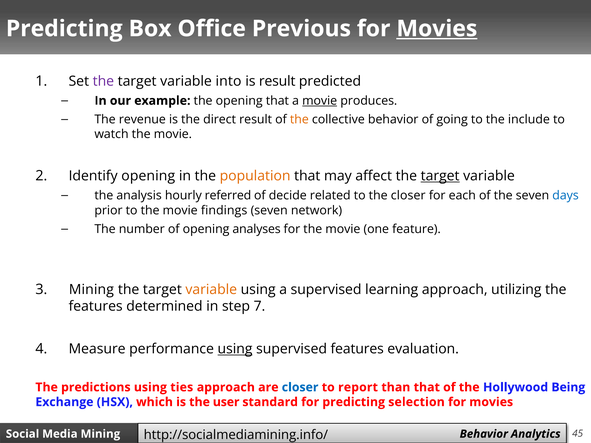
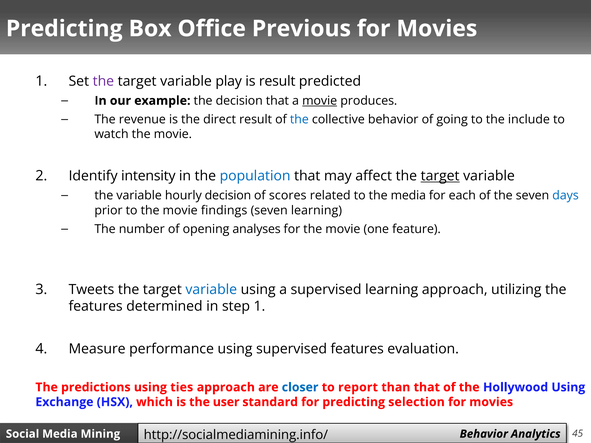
Movies underline: present -> none (437, 29)
into: into -> play (229, 81)
the opening: opening -> decision (239, 101)
the colour: orange -> blue (299, 119)
Identify opening: opening -> intensity (148, 176)
population colour: orange -> blue (255, 176)
the analysis: analysis -> variable (139, 196)
hourly referred: referred -> decision (228, 196)
decide: decide -> scores (288, 196)
the closer: closer -> media (408, 196)
seven network: network -> learning (316, 210)
Mining: Mining -> Tweets (91, 290)
variable colour: orange -> blue (211, 290)
step 7: 7 -> 1 (259, 306)
using underline: present -> none (235, 349)
Hollywood Being: Being -> Using (568, 387)
